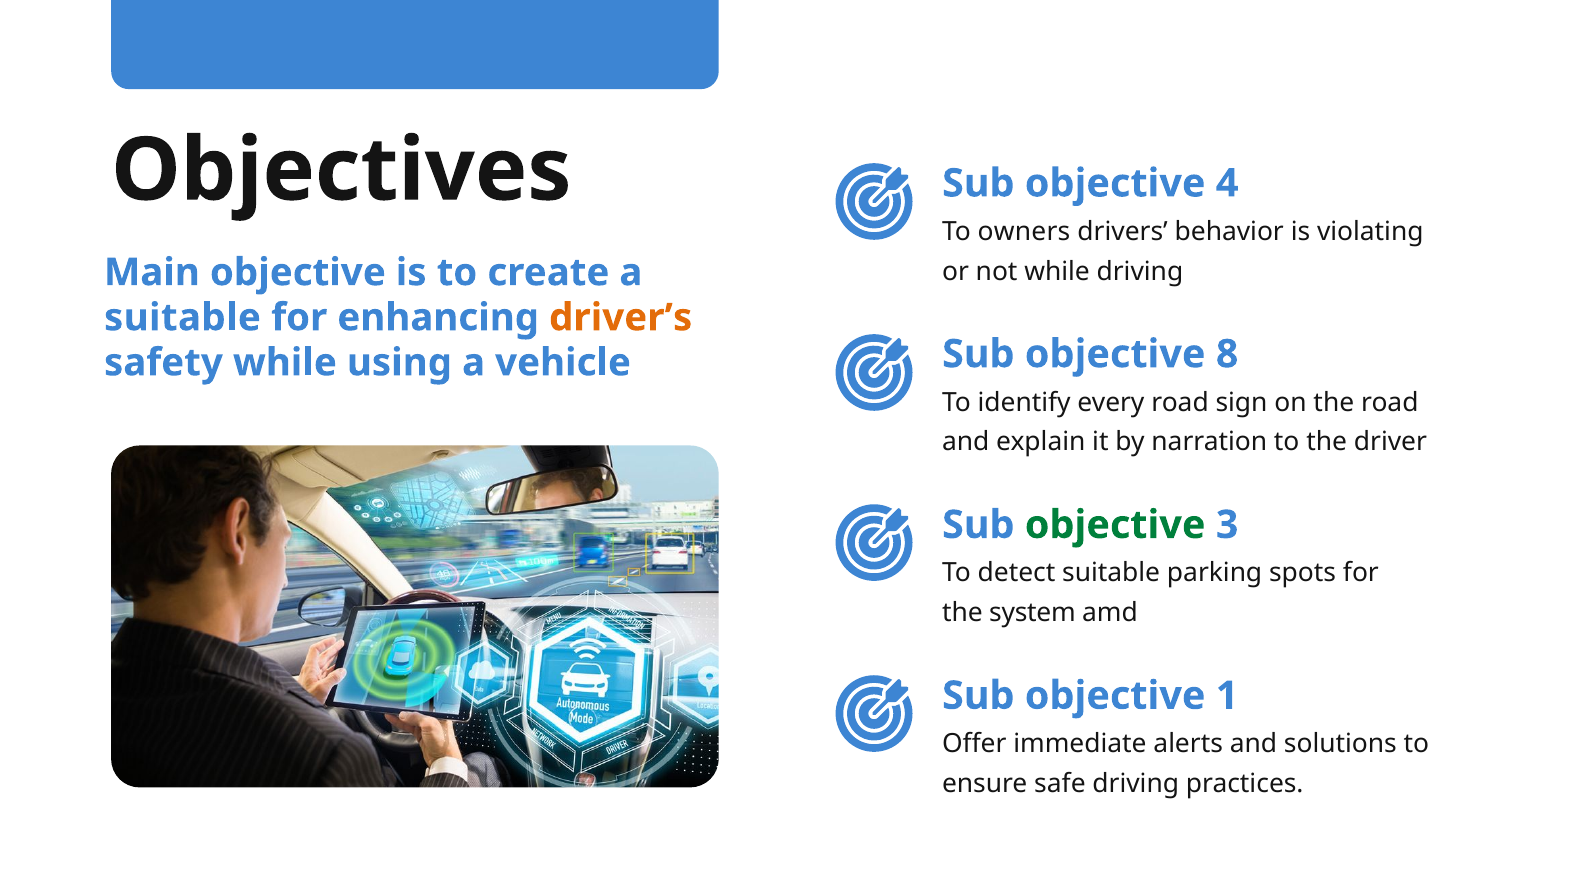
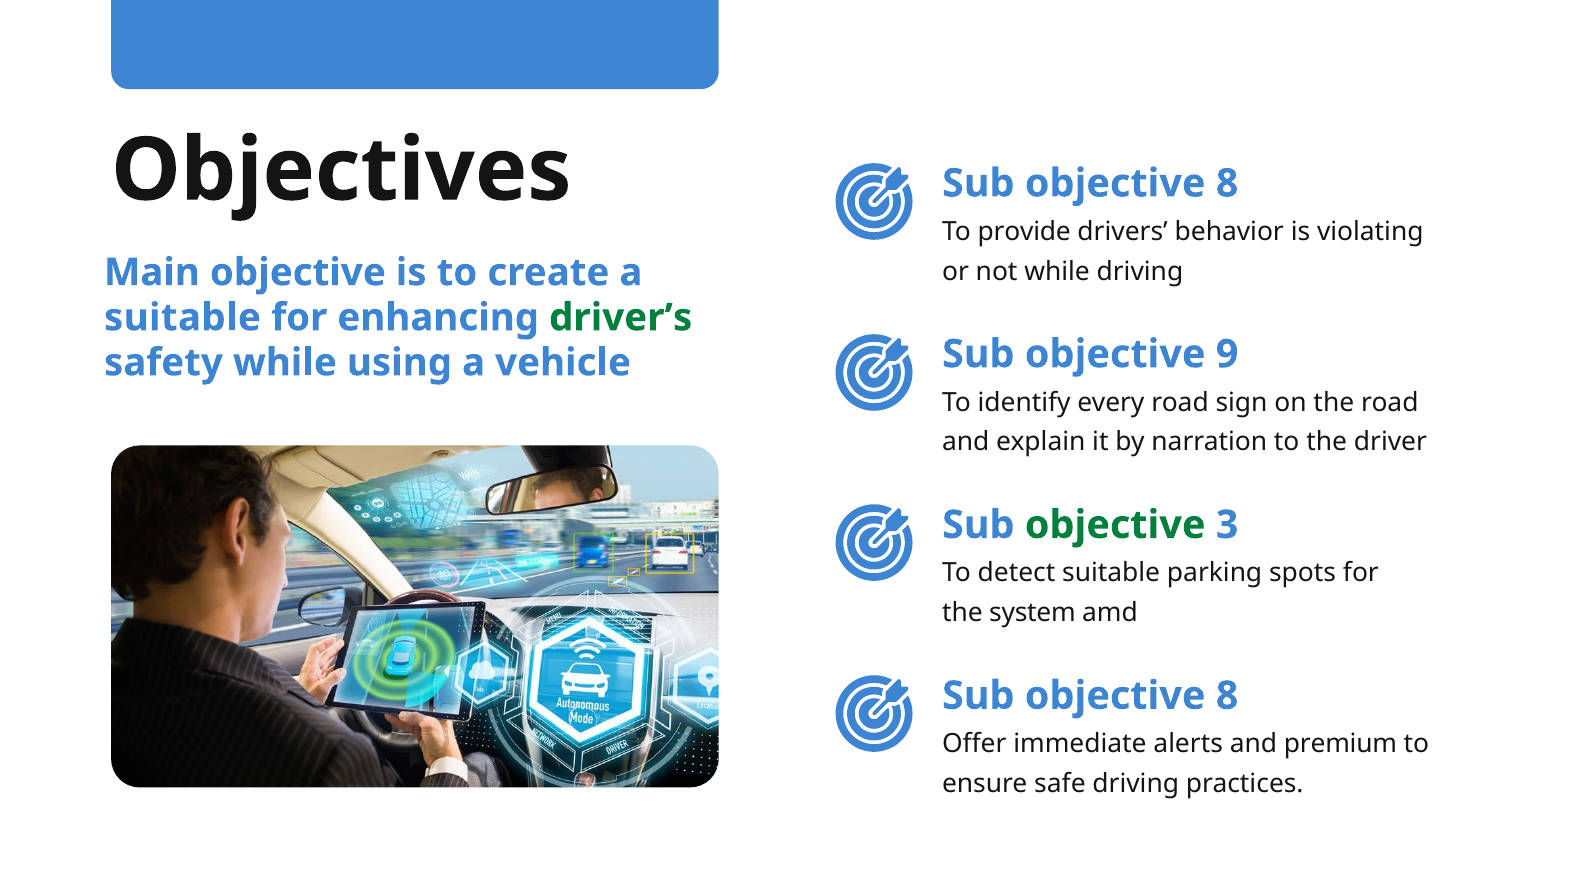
4: 4 -> 8 (1227, 183)
owners: owners -> provide (1024, 231)
driver’s colour: orange -> green (621, 317)
8: 8 -> 9 (1227, 354)
1: 1 -> 8 (1227, 695)
solutions: solutions -> premium (1340, 743)
